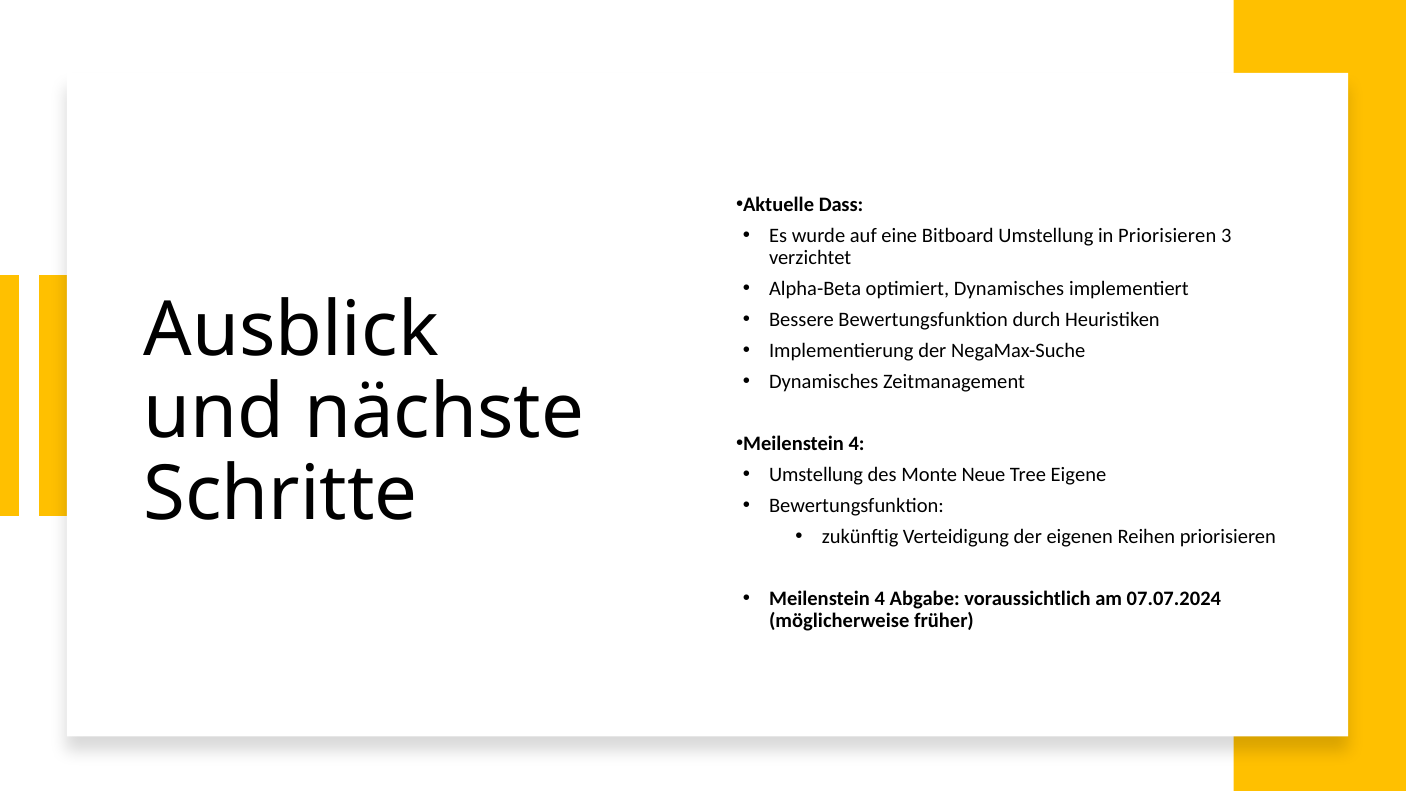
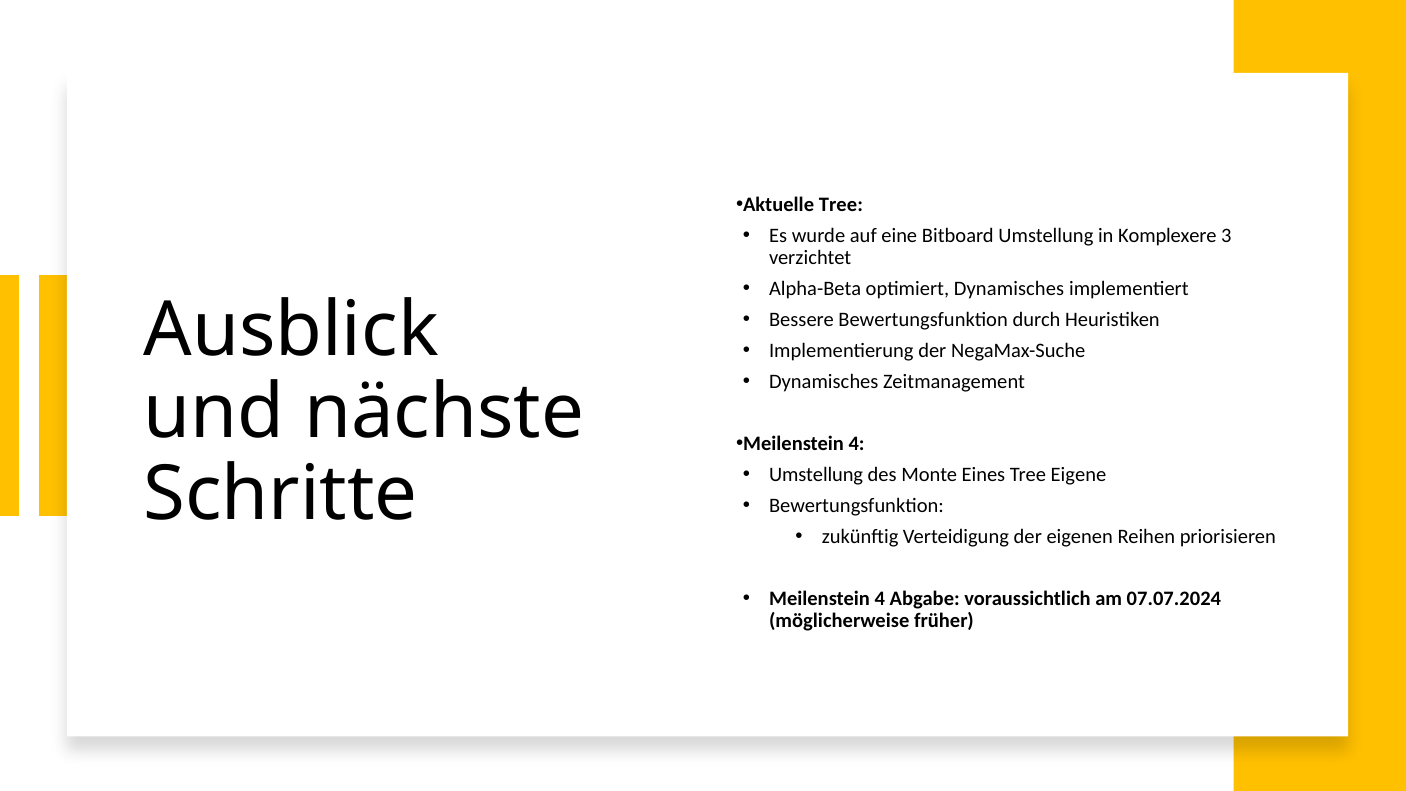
Aktuelle Dass: Dass -> Tree (841, 204)
in Priorisieren: Priorisieren -> Komplexere (1167, 235)
Neue: Neue -> Eines (983, 475)
